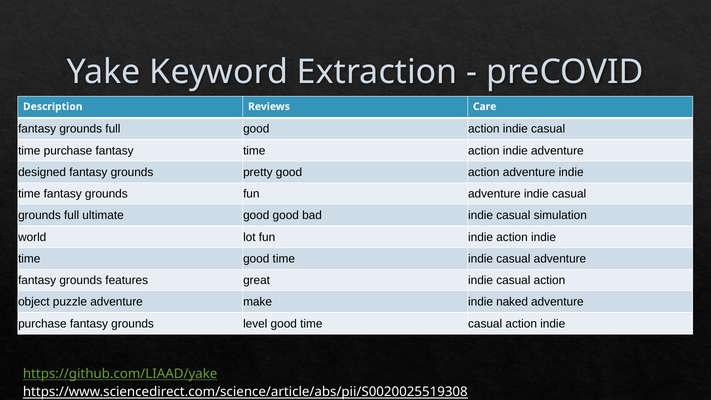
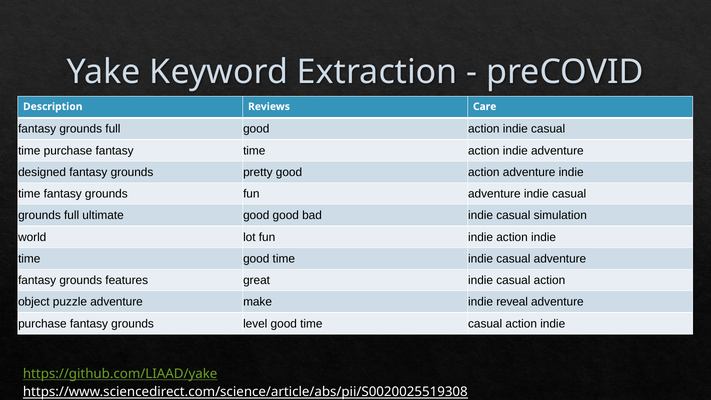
naked: naked -> reveal (512, 302)
